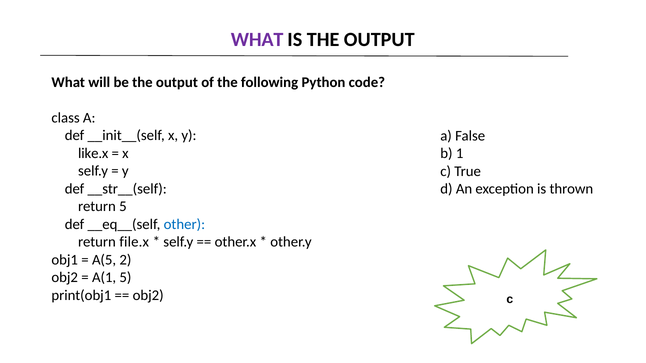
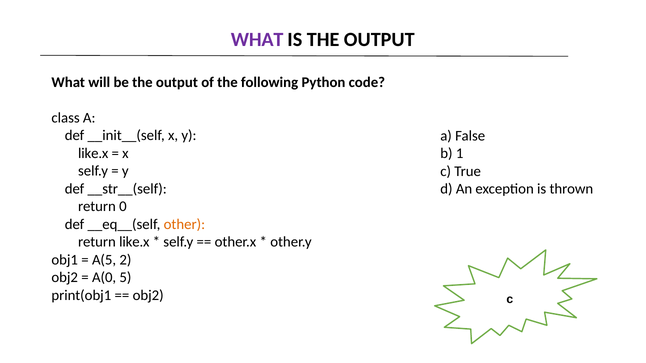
return 5: 5 -> 0 (123, 207)
other colour: blue -> orange (184, 224)
return file.x: file.x -> like.x (134, 242)
A(1: A(1 -> A(0 (104, 278)
